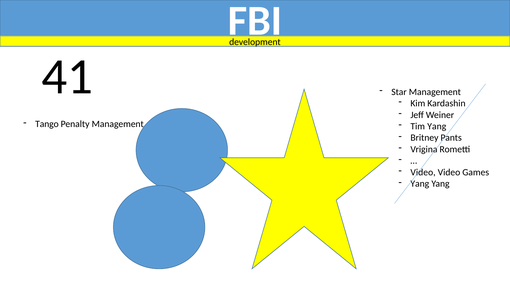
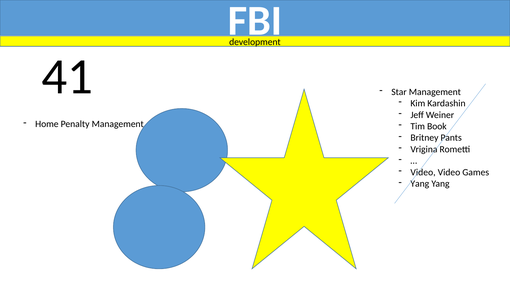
Tango: Tango -> Home (47, 124)
Tim Yang: Yang -> Book (437, 126)
